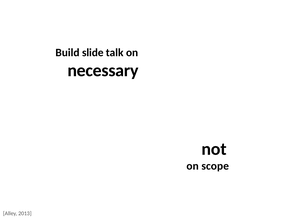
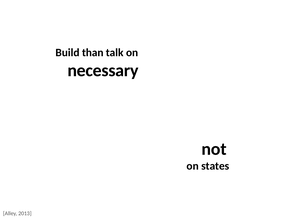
slide: slide -> than (93, 53)
scope: scope -> states (215, 166)
